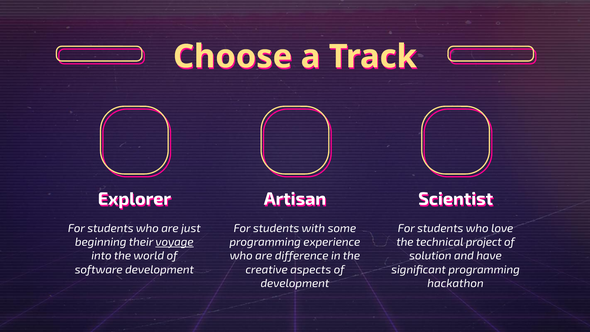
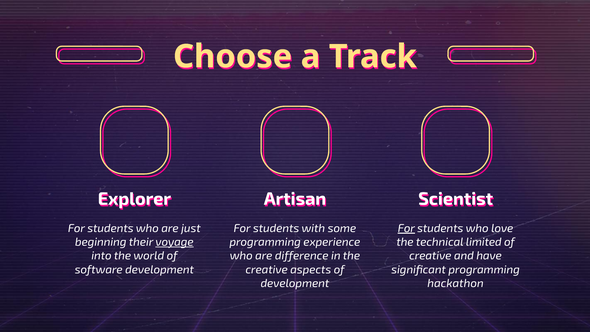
For underline: none -> present (406, 228)
project: project -> limited (484, 242)
solution: solution -> creative (430, 256)
